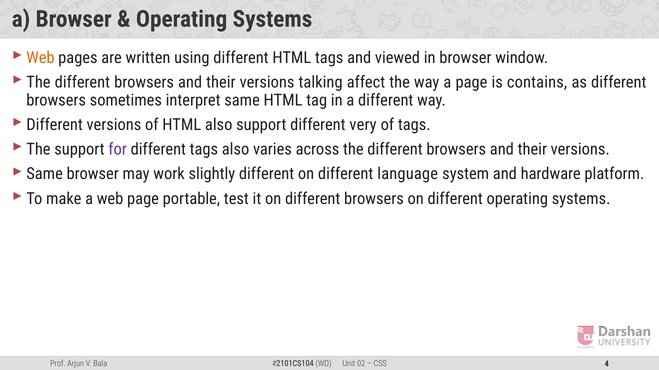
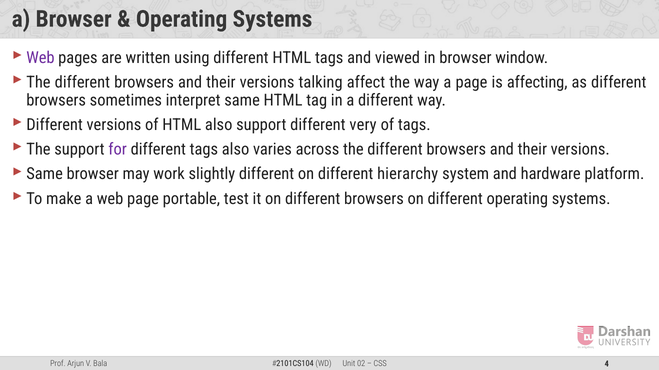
Web colour: orange -> purple (40, 58)
contains: contains -> affecting (537, 83)
language: language -> hierarchy (408, 174)
